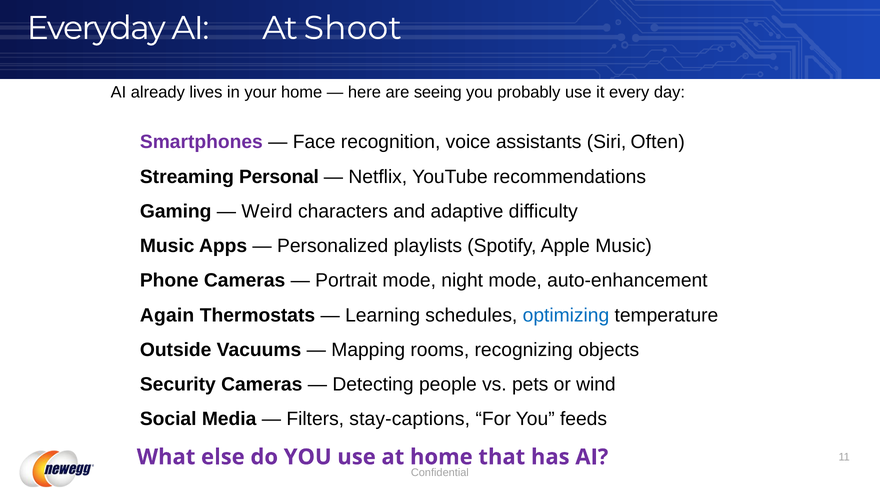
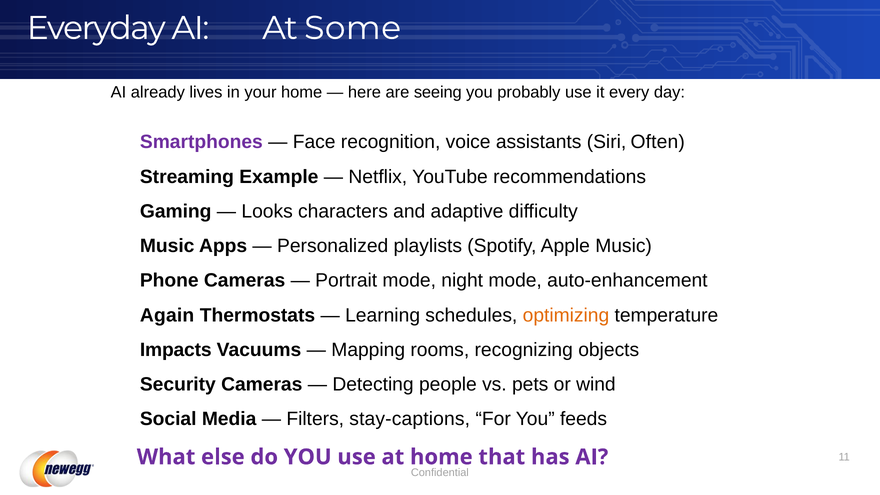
Shoot: Shoot -> Some (353, 28)
Personal: Personal -> Example (279, 177)
Weird: Weird -> Looks (267, 211)
optimizing colour: blue -> orange (566, 315)
Outside: Outside -> Impacts (176, 350)
